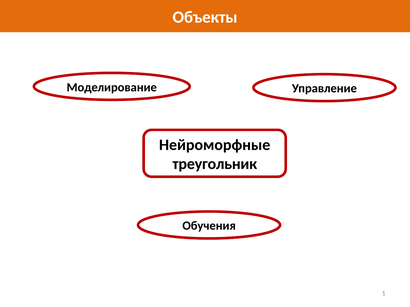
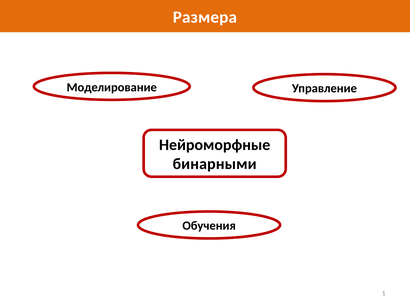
Объекты: Объекты -> Размера (205, 17)
треугольник: треугольник -> бинарными (215, 164)
